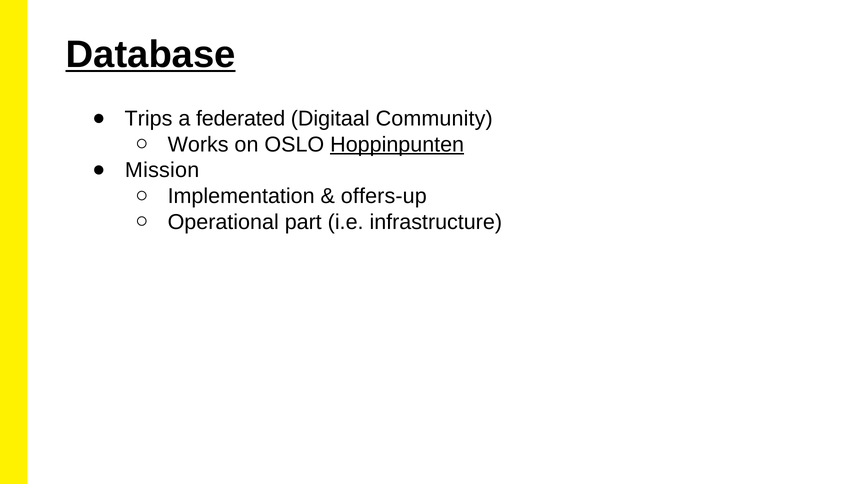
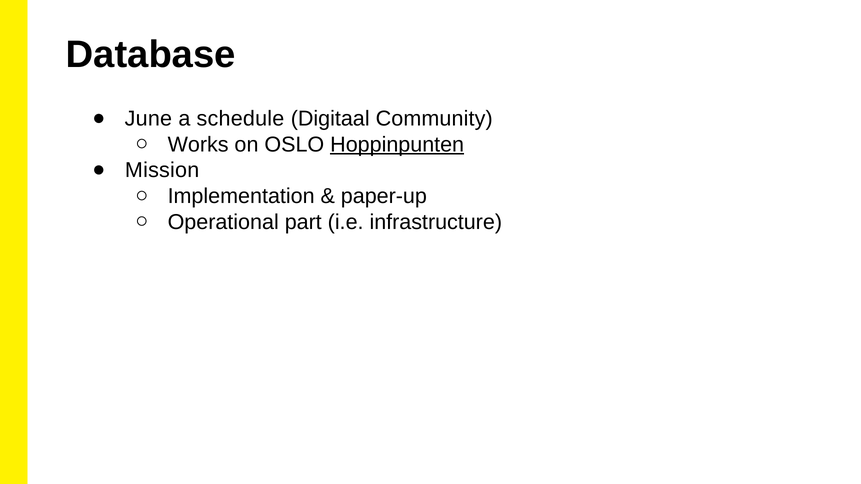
Database underline: present -> none (151, 55)
Trips: Trips -> June (148, 119)
federated: federated -> schedule (240, 119)
offers-up: offers-up -> paper-up (384, 196)
